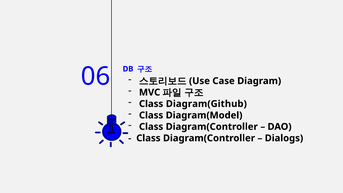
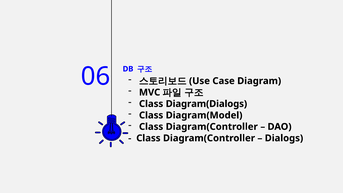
Diagram(Github: Diagram(Github -> Diagram(Dialogs (206, 104)
